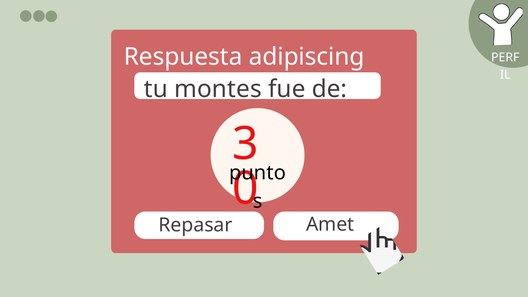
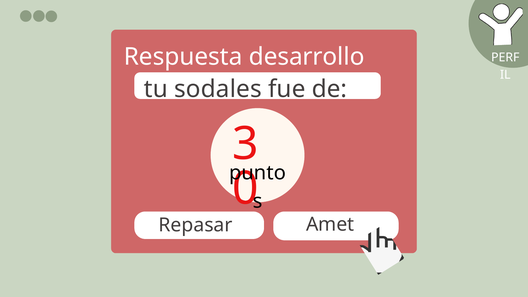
adipiscing: adipiscing -> desarrollo (307, 57)
montes: montes -> sodales (218, 89)
